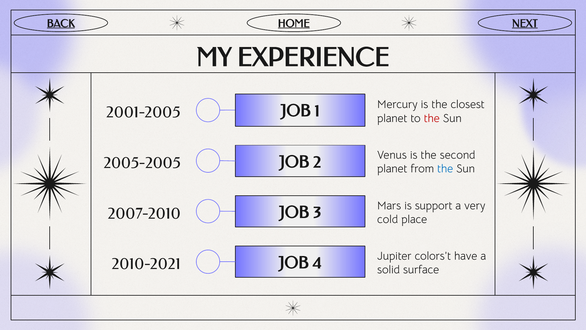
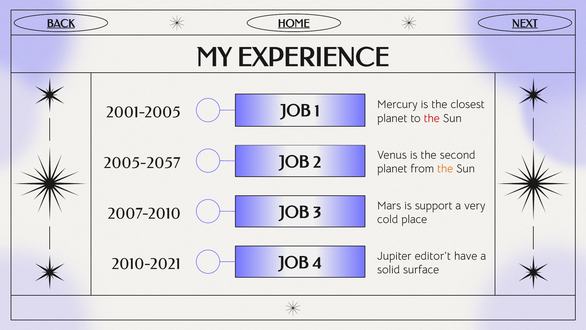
2005-2005: 2005-2005 -> 2005-2057 (142, 163)
the colour: blue -> orange (445, 169)
colors’t: colors’t -> editor’t (433, 256)
